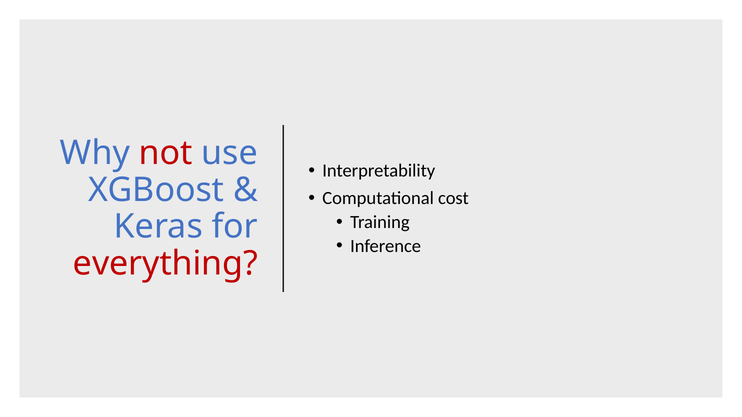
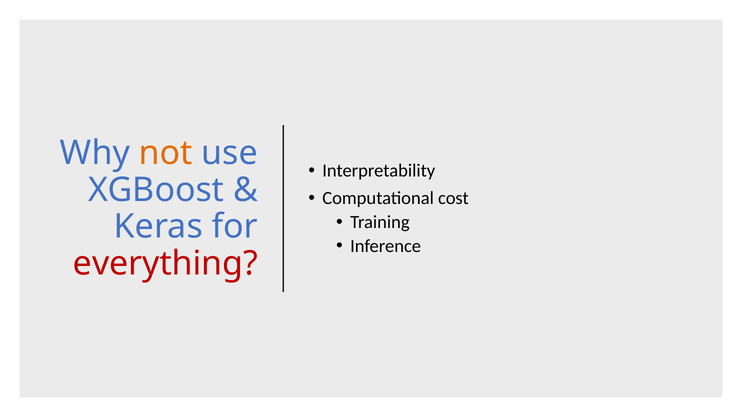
not colour: red -> orange (166, 153)
